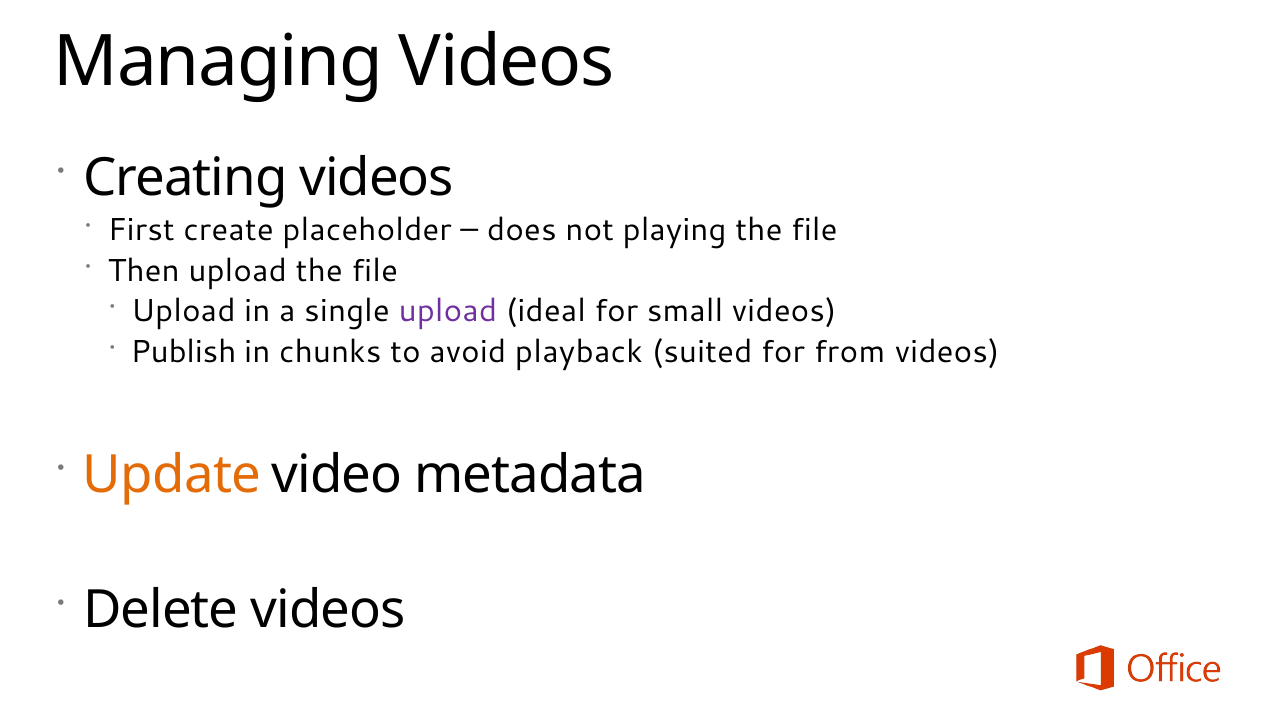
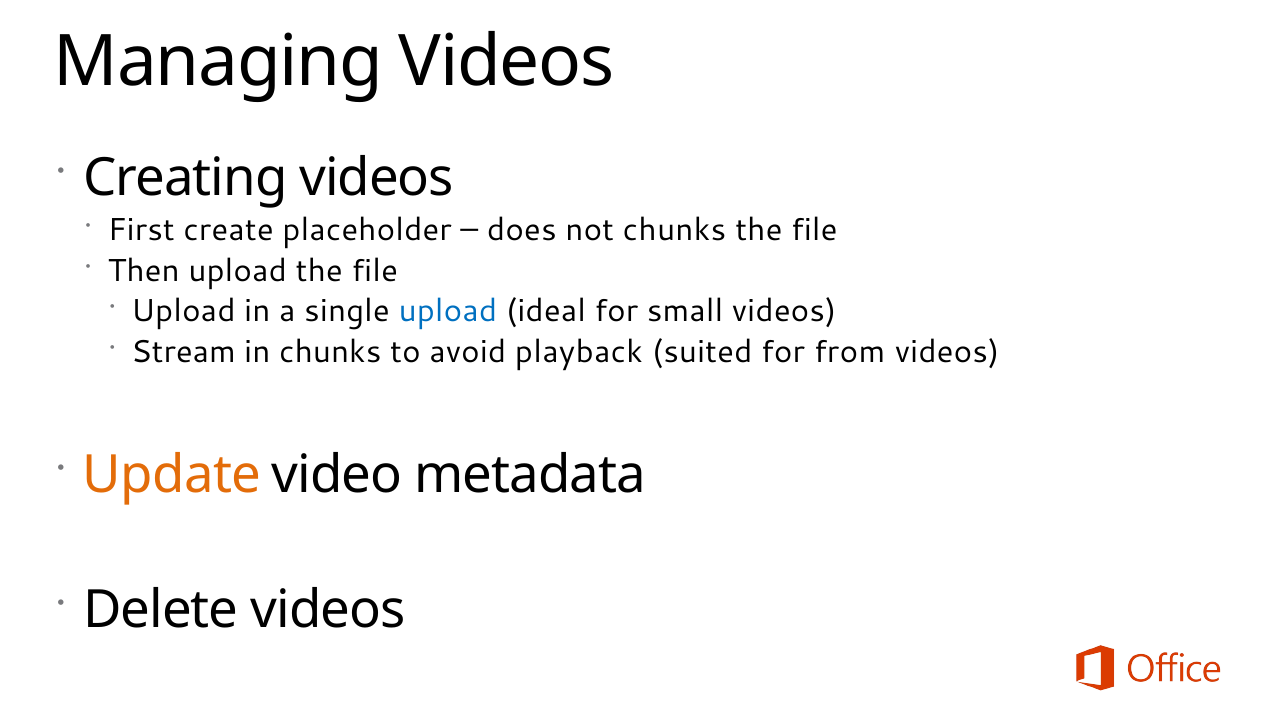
not playing: playing -> chunks (675, 230)
upload colour: purple -> blue (448, 311)
Publish: Publish -> Stream (183, 352)
